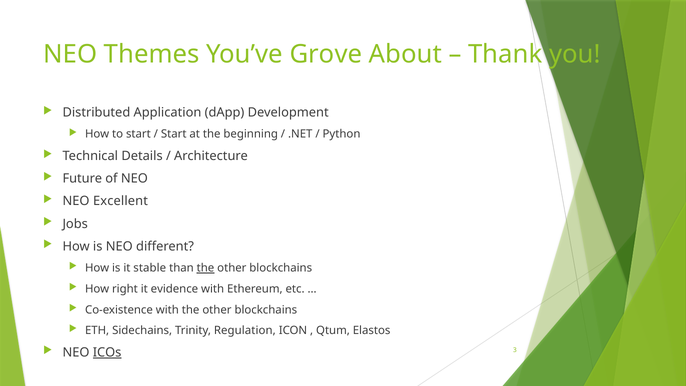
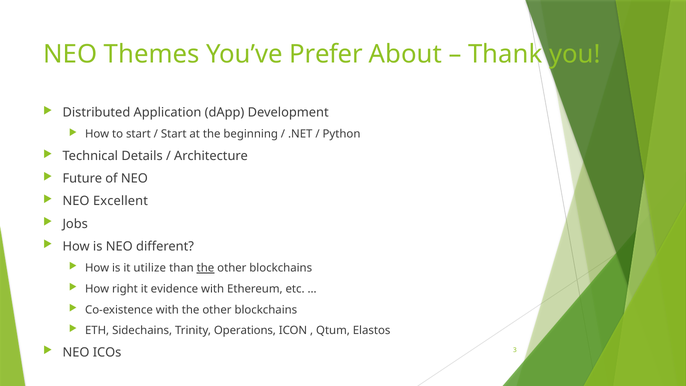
Grove: Grove -> Prefer (326, 54)
stable: stable -> utilize (150, 268)
Regulation: Regulation -> Operations (245, 330)
ICOs underline: present -> none (107, 352)
